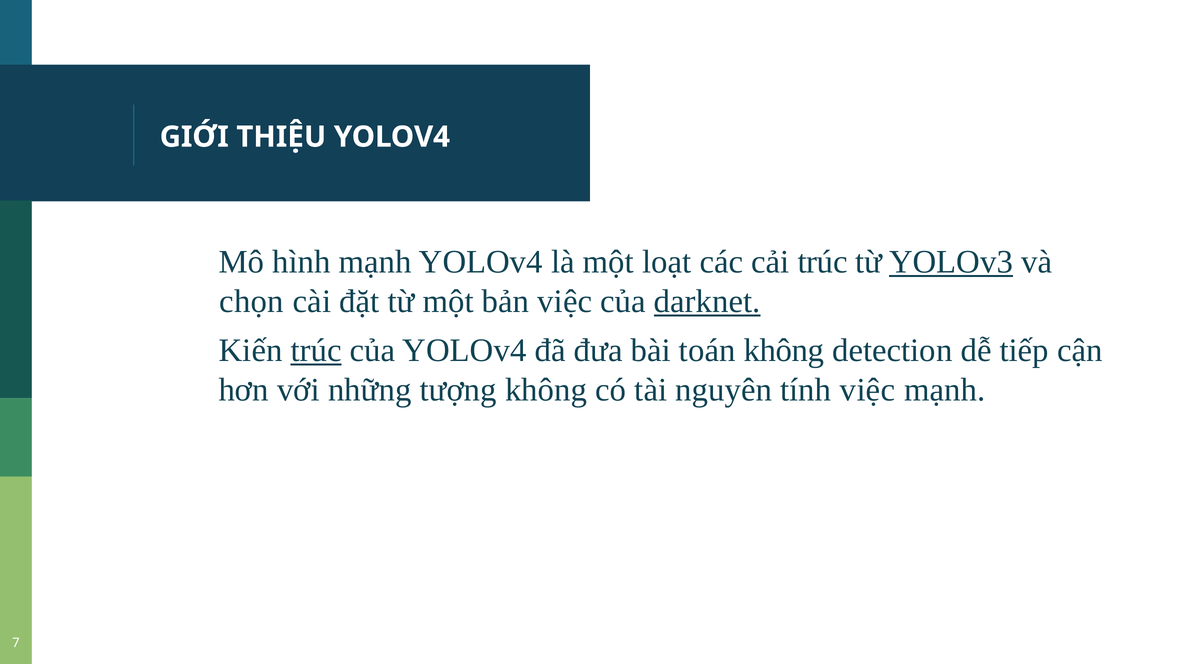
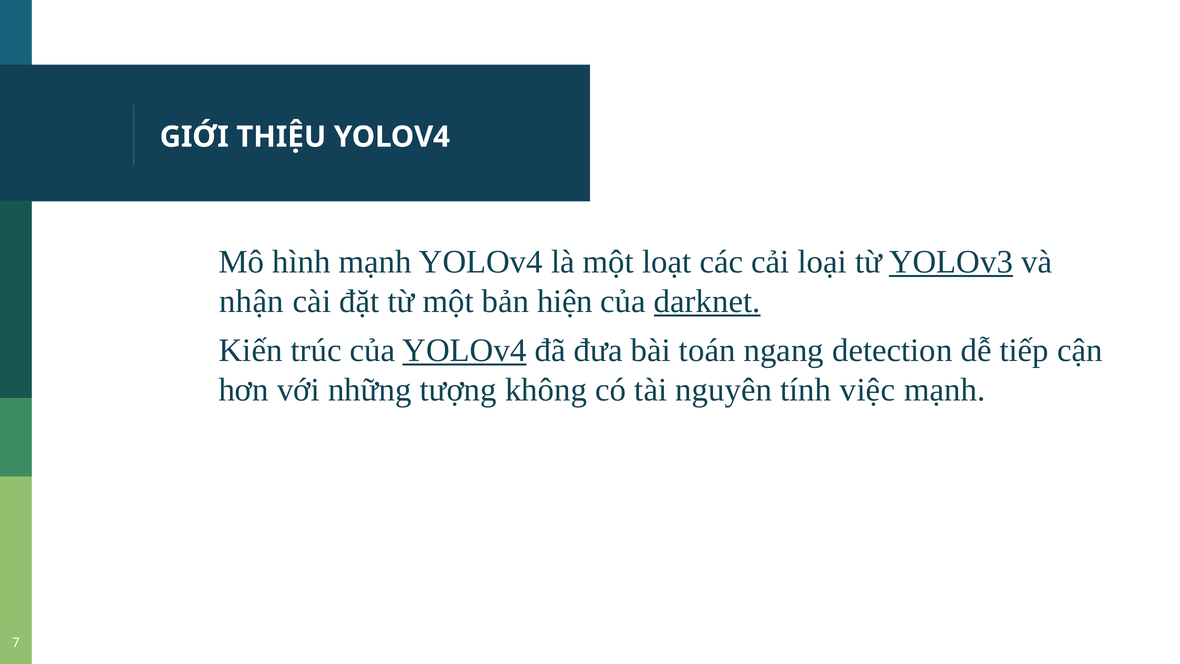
cải trúc: trúc -> loại (822, 262)
chọn: chọn -> nhận (252, 301)
bản việc: việc -> hiện (565, 301)
trúc underline: present -> none (316, 350)
YOLOv4 underline: none -> present (464, 350)
toán không: không -> ngang (784, 350)
